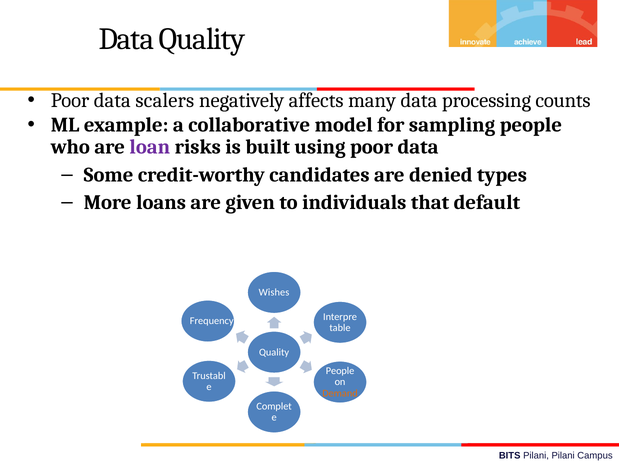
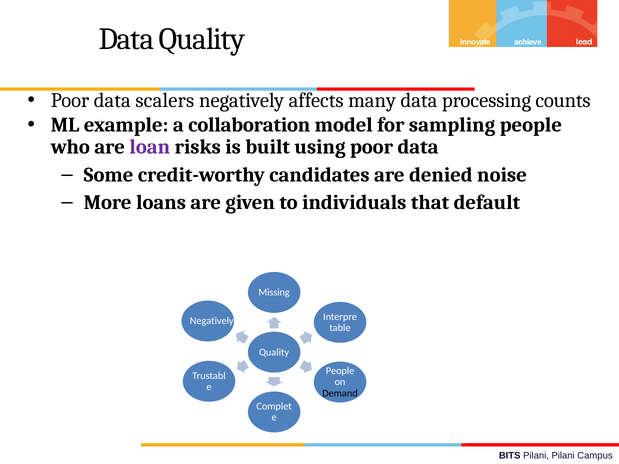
collaborative: collaborative -> collaboration (249, 125)
types: types -> noise (502, 175)
Wishes: Wishes -> Missing (274, 292)
Frequency: Frequency -> Negatively (212, 321)
Demand colour: orange -> black (340, 393)
